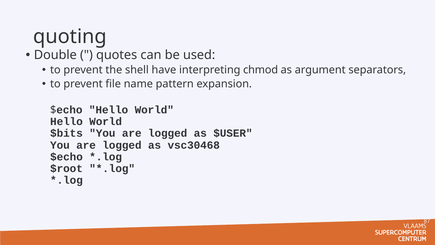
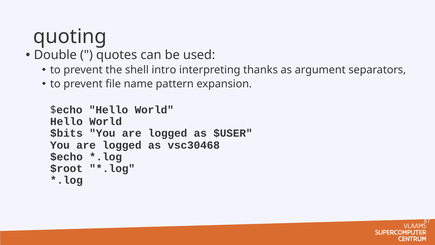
have: have -> intro (164, 70)
chmod: chmod -> thanks (261, 70)
